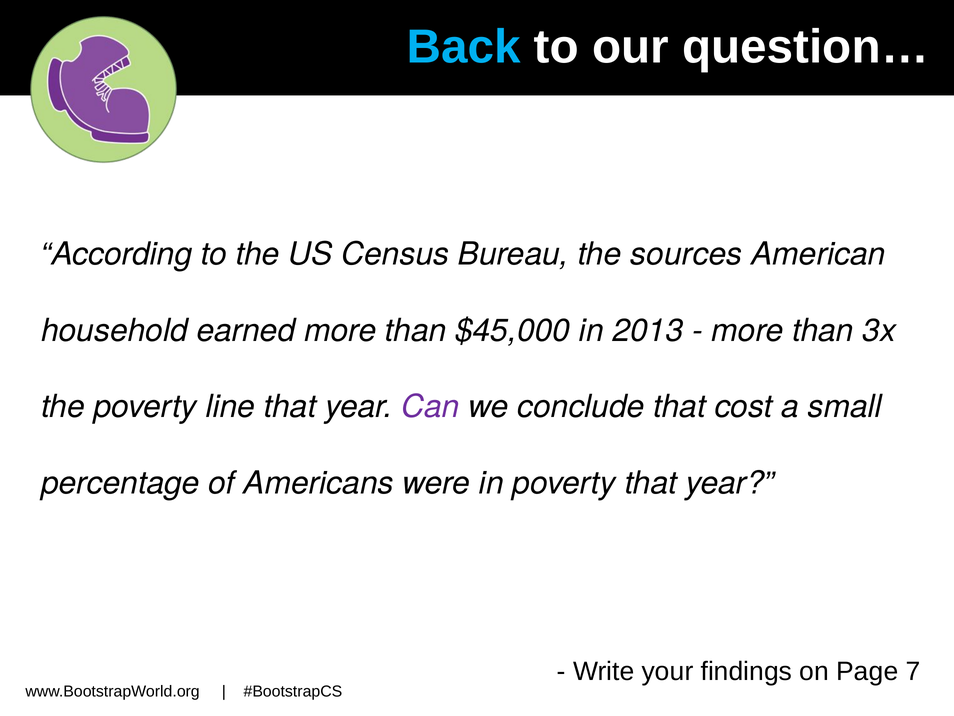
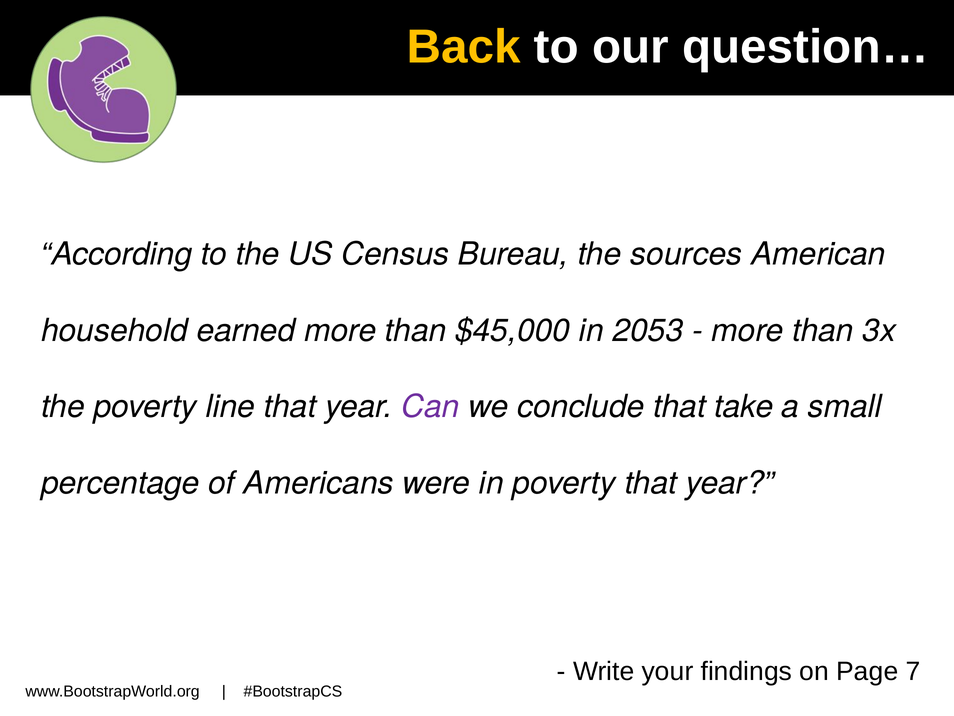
Back colour: light blue -> yellow (464, 47)
2013: 2013 -> 2053 (648, 330)
cost: cost -> take (744, 407)
